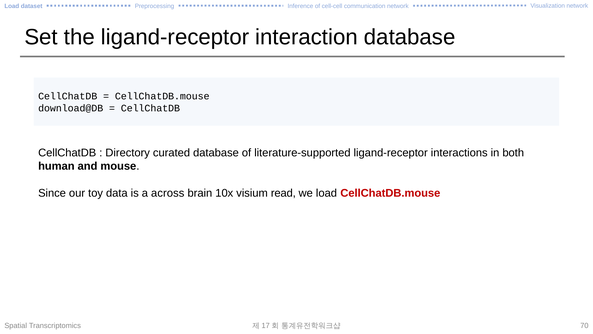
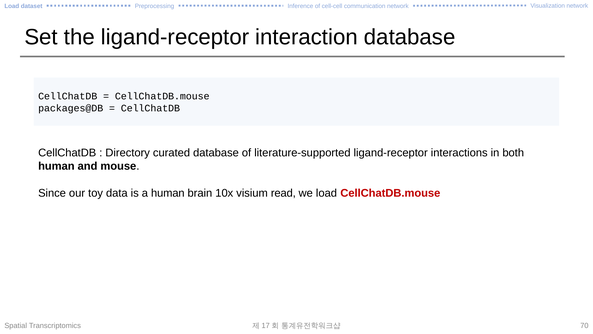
download@DB: download@DB -> packages@DB (71, 108)
a across: across -> human (168, 193)
